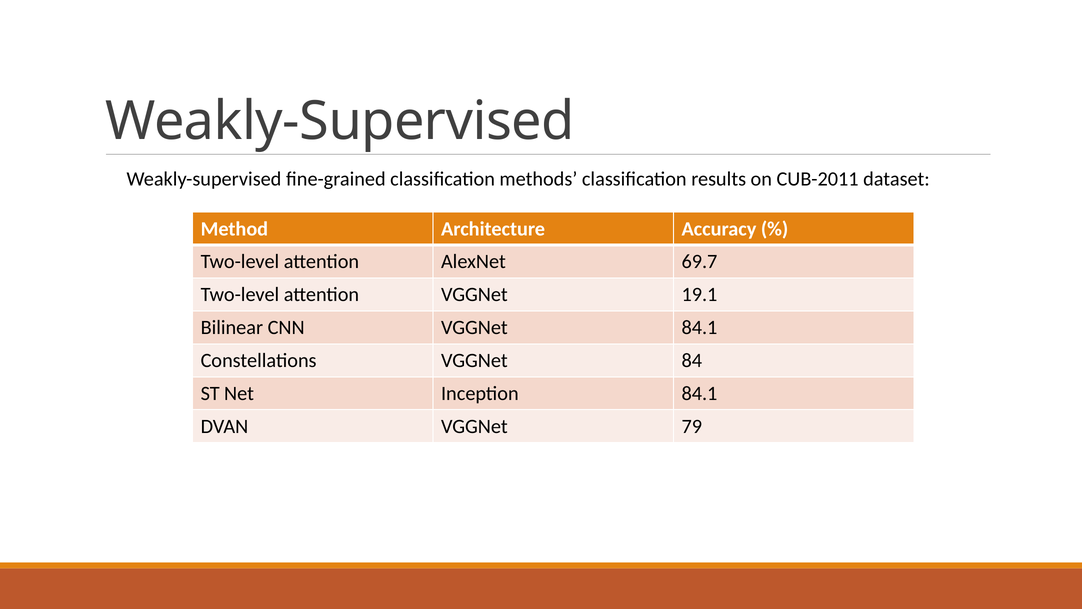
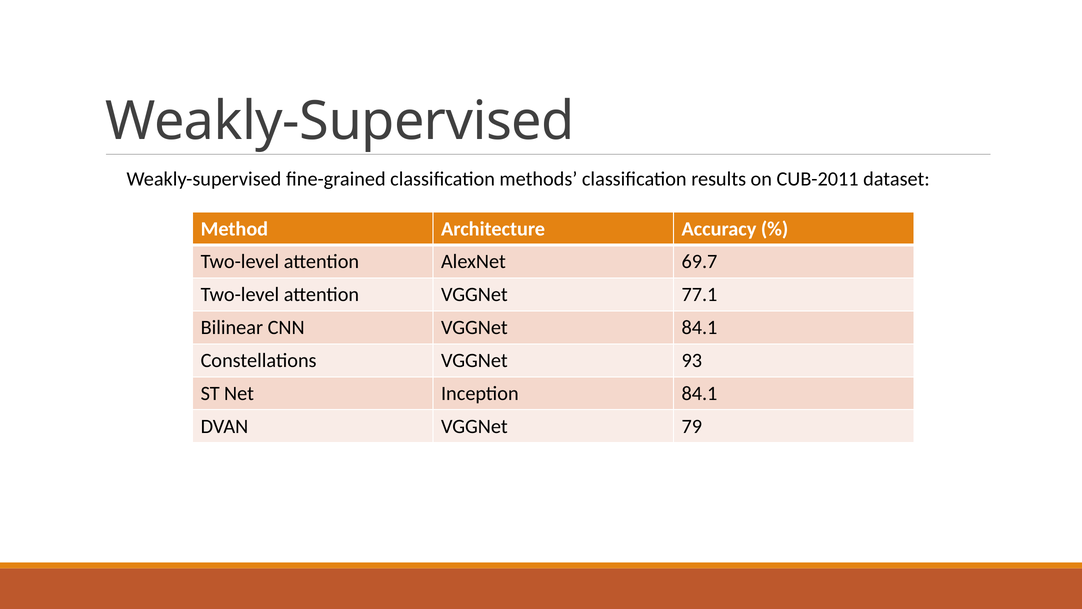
19.1: 19.1 -> 77.1 (699, 295)
84: 84 -> 93 (692, 360)
